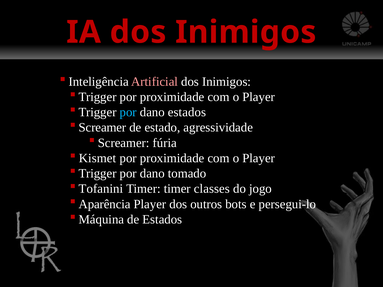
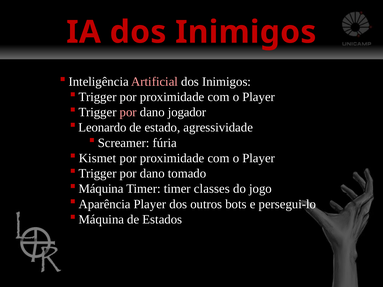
por colour: light blue -> pink (128, 112)
dano estados: estados -> jogador (187, 112)
Screamer: Screamer -> Leonardo (102, 128)
Tofanini: Tofanini -> Máquina (101, 189)
